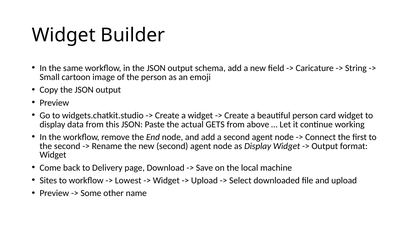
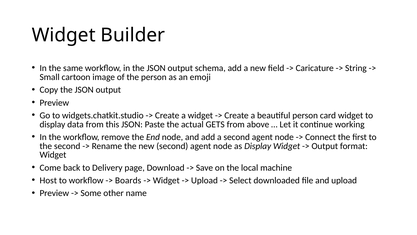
Sites: Sites -> Host (48, 180)
Lowest: Lowest -> Boards (128, 180)
